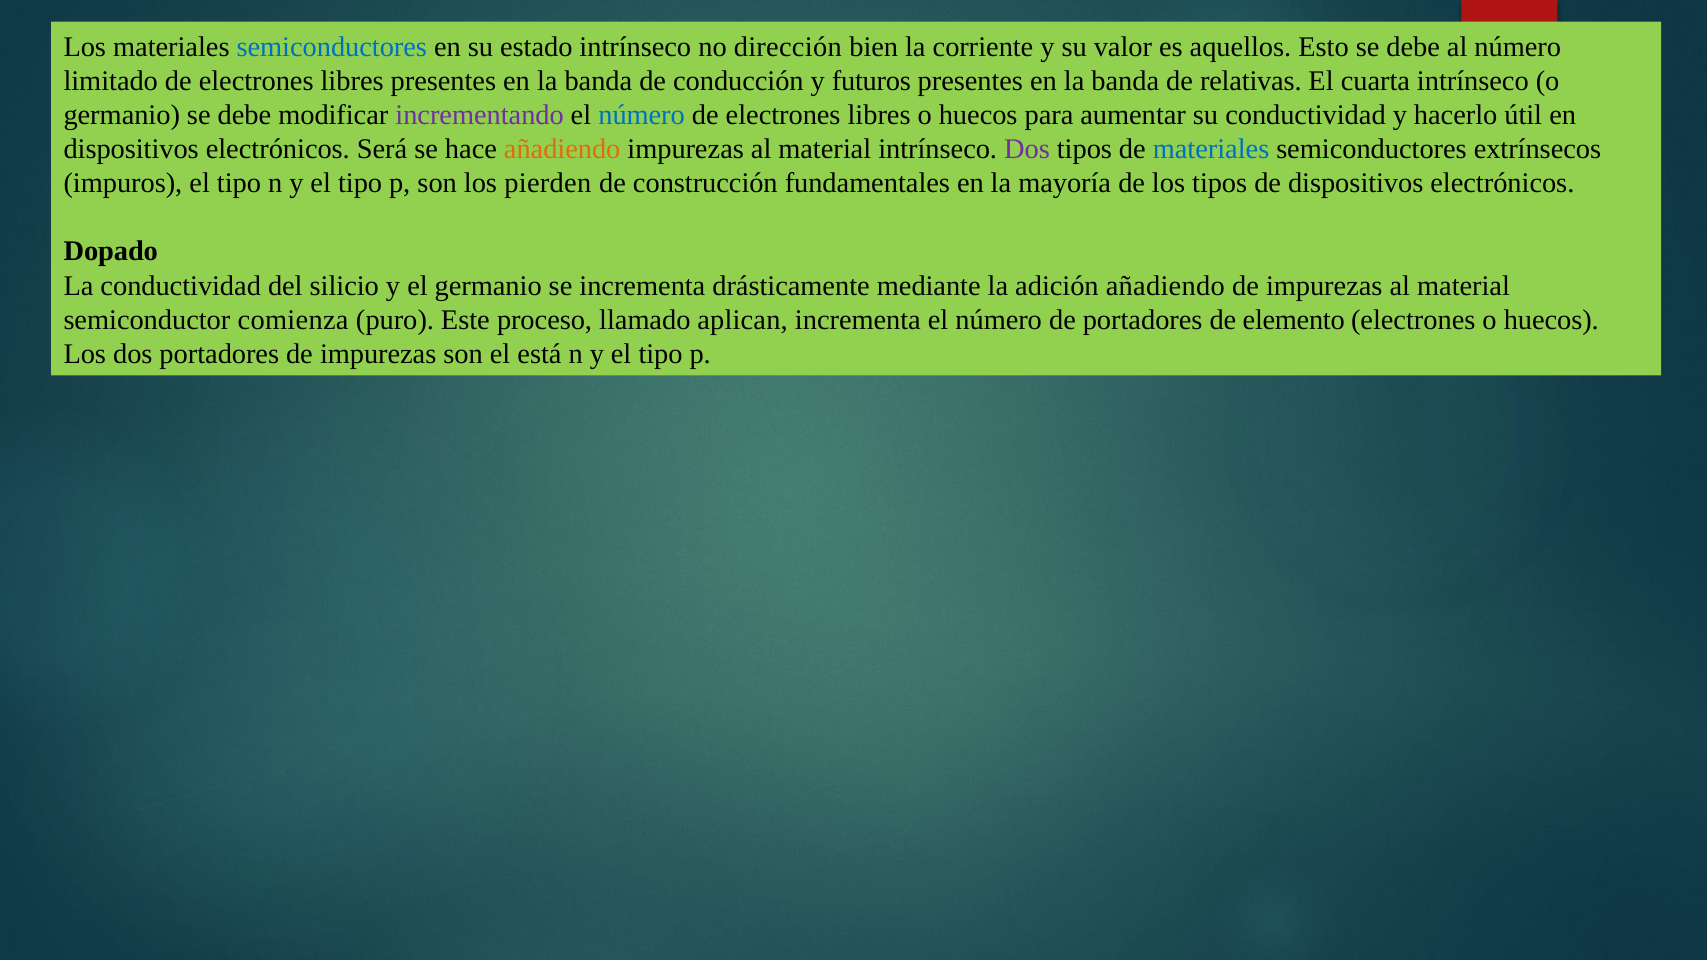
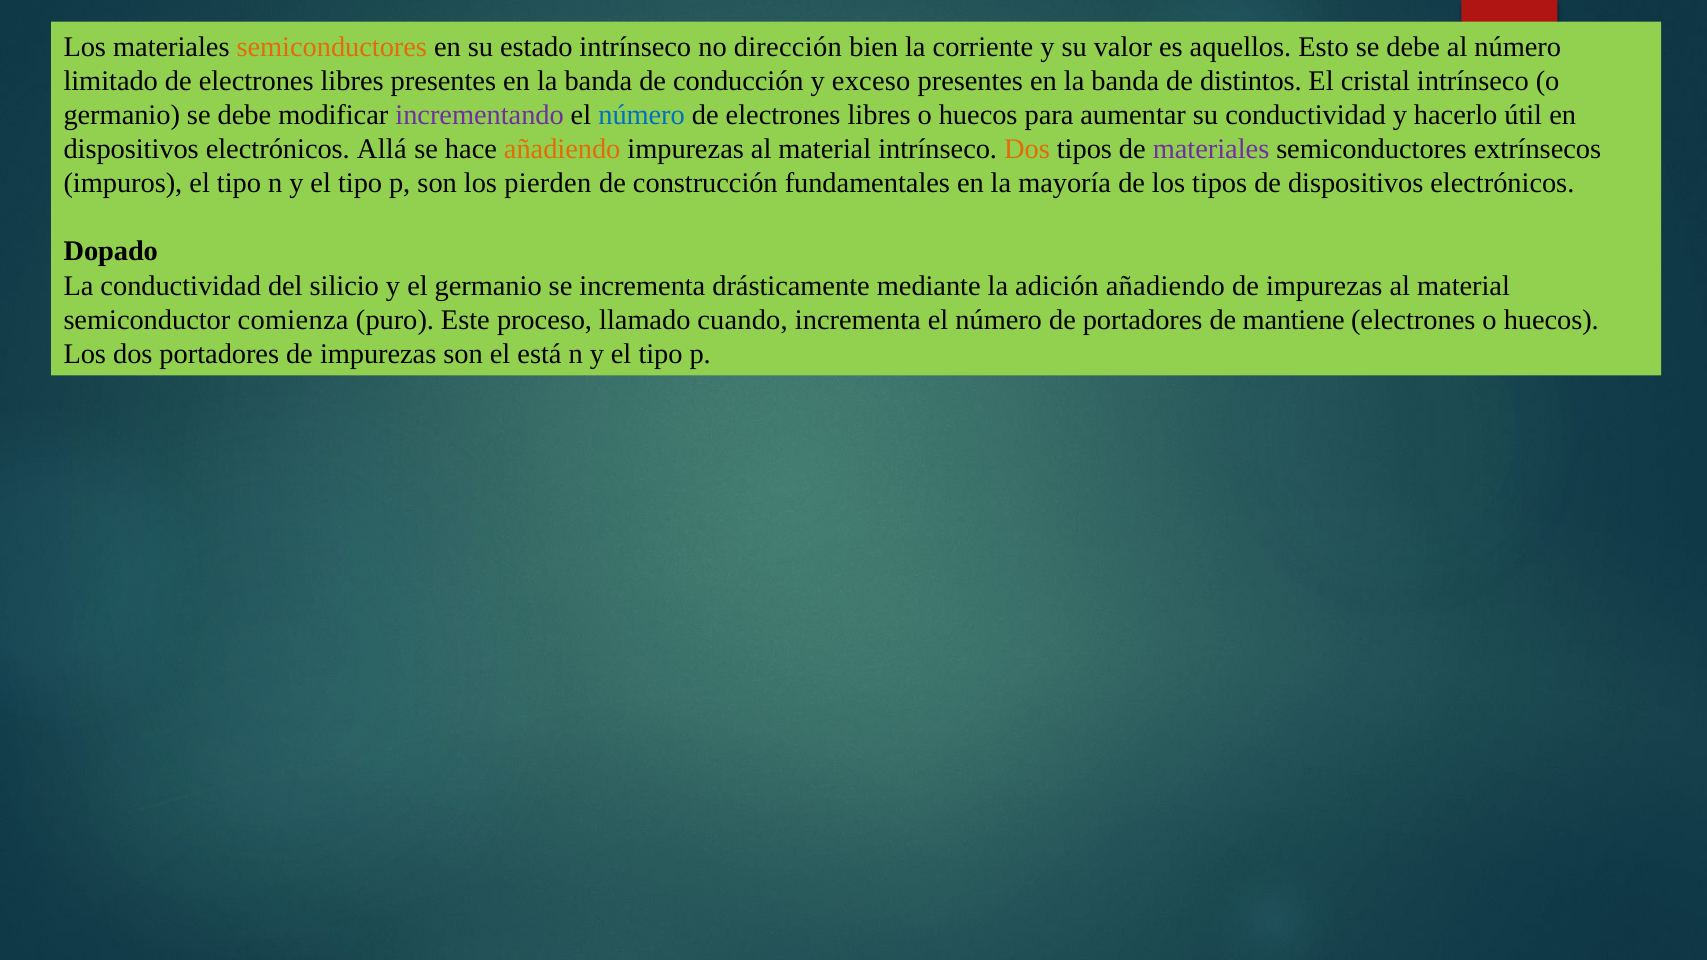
semiconductores colour: blue -> orange (332, 47)
futuros: futuros -> exceso (871, 81)
relativas: relativas -> distintos (1251, 81)
cuarta: cuarta -> cristal (1375, 81)
Será: Será -> Allá (382, 149)
Dos colour: purple -> orange (1027, 149)
materiales colour: blue -> purple (1211, 149)
aplican: aplican -> cuando (743, 320)
elemento: elemento -> mantiene (1294, 320)
